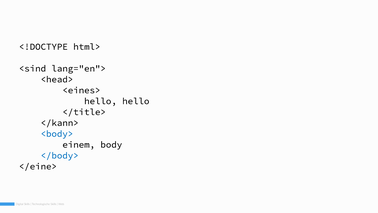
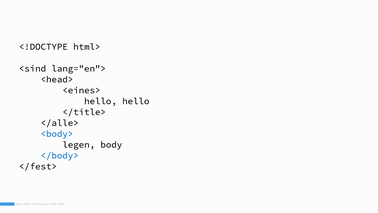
</kann>: </kann> -> </alle> (60, 123)
einem: einem -> legen (79, 144)
</eine>: </eine> -> </fest> (38, 166)
